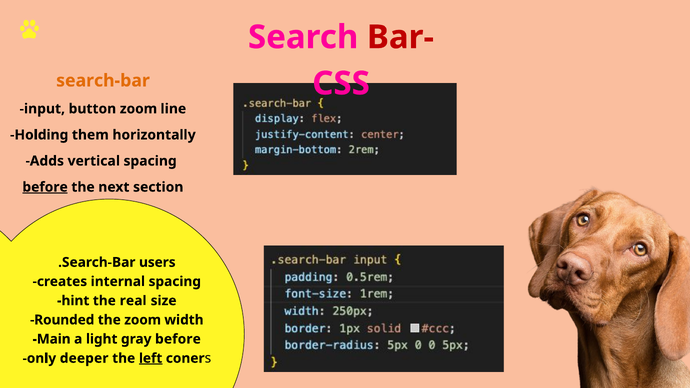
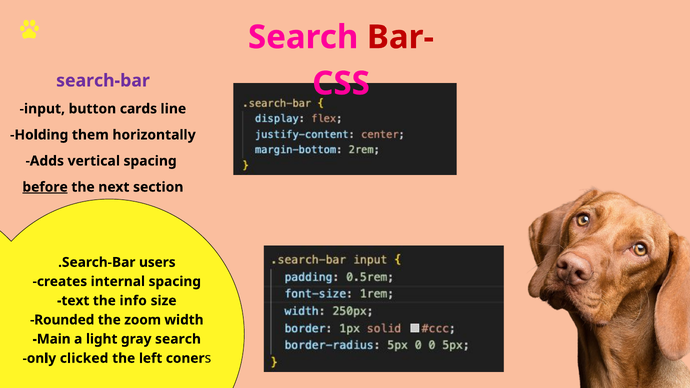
search-bar colour: orange -> purple (103, 81)
button zoom: zoom -> cards (138, 109)
hint: hint -> text (73, 301)
real: real -> info (133, 301)
gray before: before -> search (178, 339)
deeper: deeper -> clicked (84, 358)
left underline: present -> none (151, 358)
